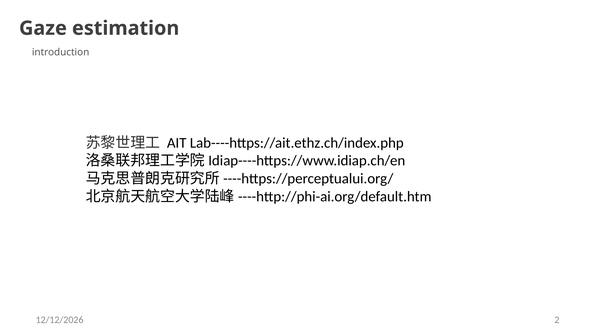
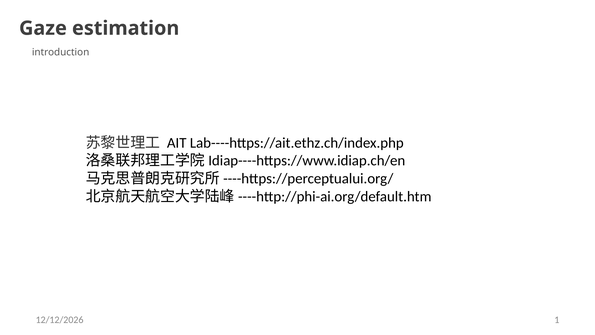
2: 2 -> 1 (557, 320)
